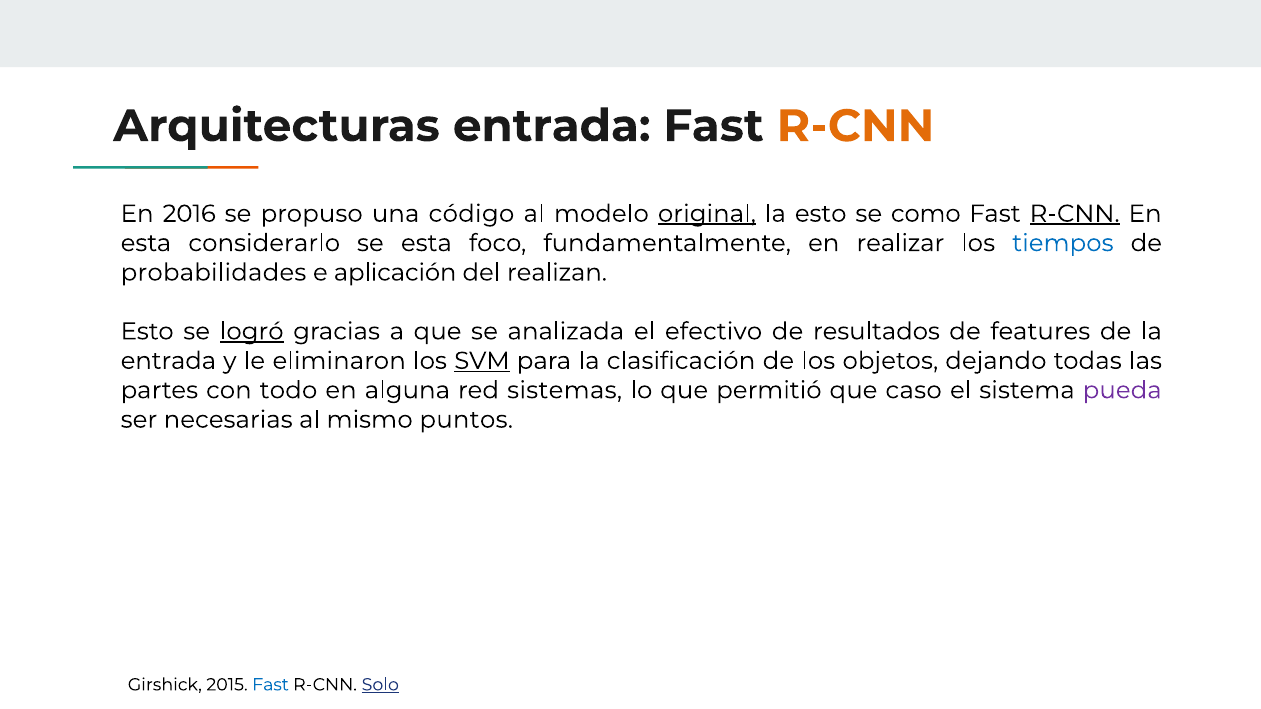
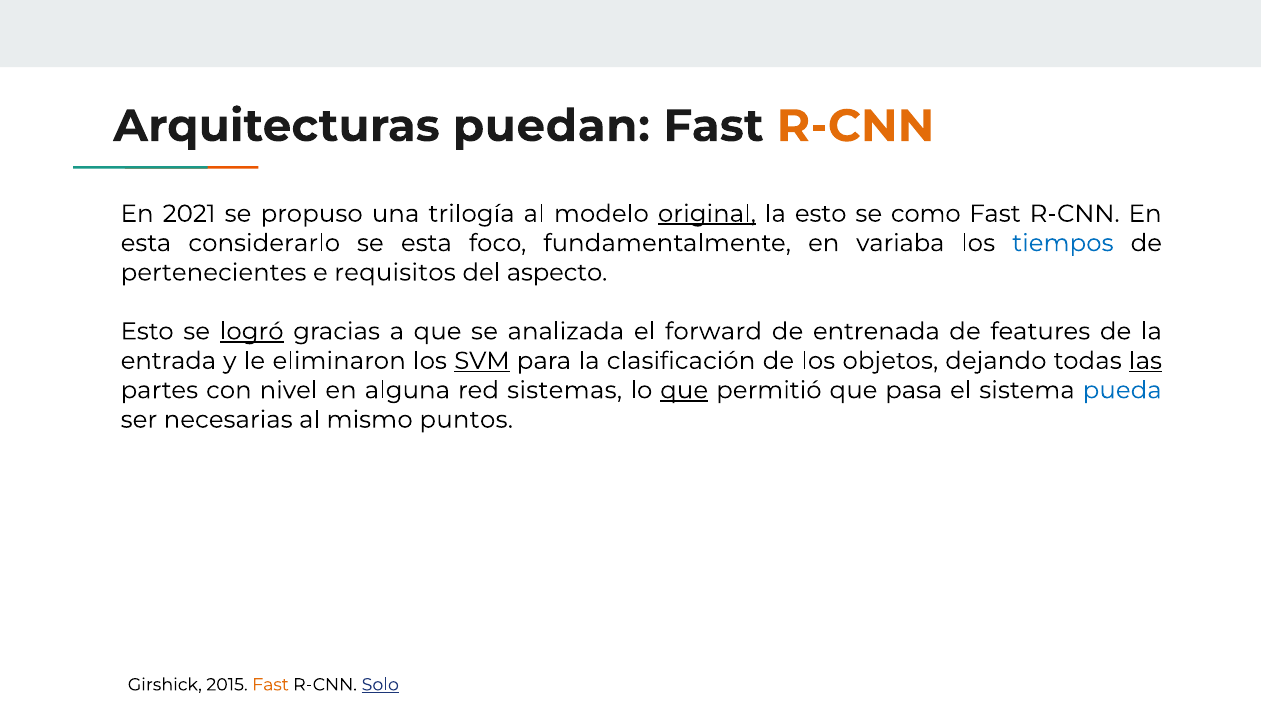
Arquitecturas entrada: entrada -> puedan (551, 126)
2016: 2016 -> 2021 (189, 214)
código: código -> trilogía (472, 214)
R-CNN underline: present -> none (1075, 214)
realizar: realizar -> variaba (900, 243)
probabilidades: probabilidades -> pertenecientes (214, 273)
aplicación: aplicación -> requisitos (395, 273)
realizan: realizan -> aspecto (557, 273)
efectivo: efectivo -> forward (713, 332)
resultados: resultados -> entrenada (876, 332)
las underline: none -> present (1146, 361)
todo: todo -> nivel (289, 390)
que underline: none -> present (684, 390)
caso: caso -> pasa (914, 390)
pueda colour: purple -> blue (1122, 390)
Fast colour: blue -> orange (270, 685)
